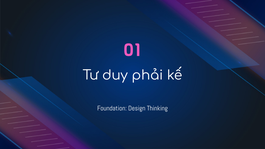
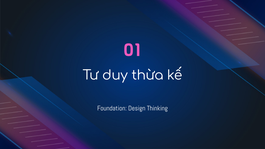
phải: phải -> thừa (148, 75)
